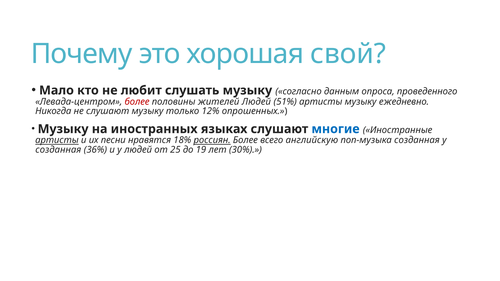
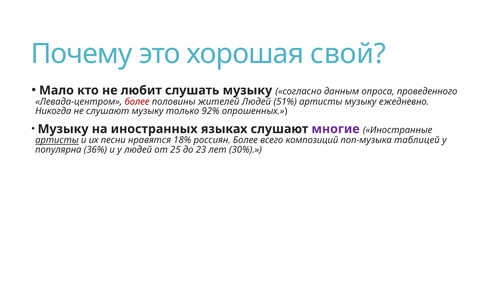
12%: 12% -> 92% (211, 111)
многие colour: blue -> purple (336, 129)
россиян underline: present -> none (212, 140)
английскую: английскую -> композиций (312, 140)
поп-музыка созданная: созданная -> таблицей (417, 140)
созданная: созданная -> популярна (58, 150)
19: 19 -> 23 (201, 150)
